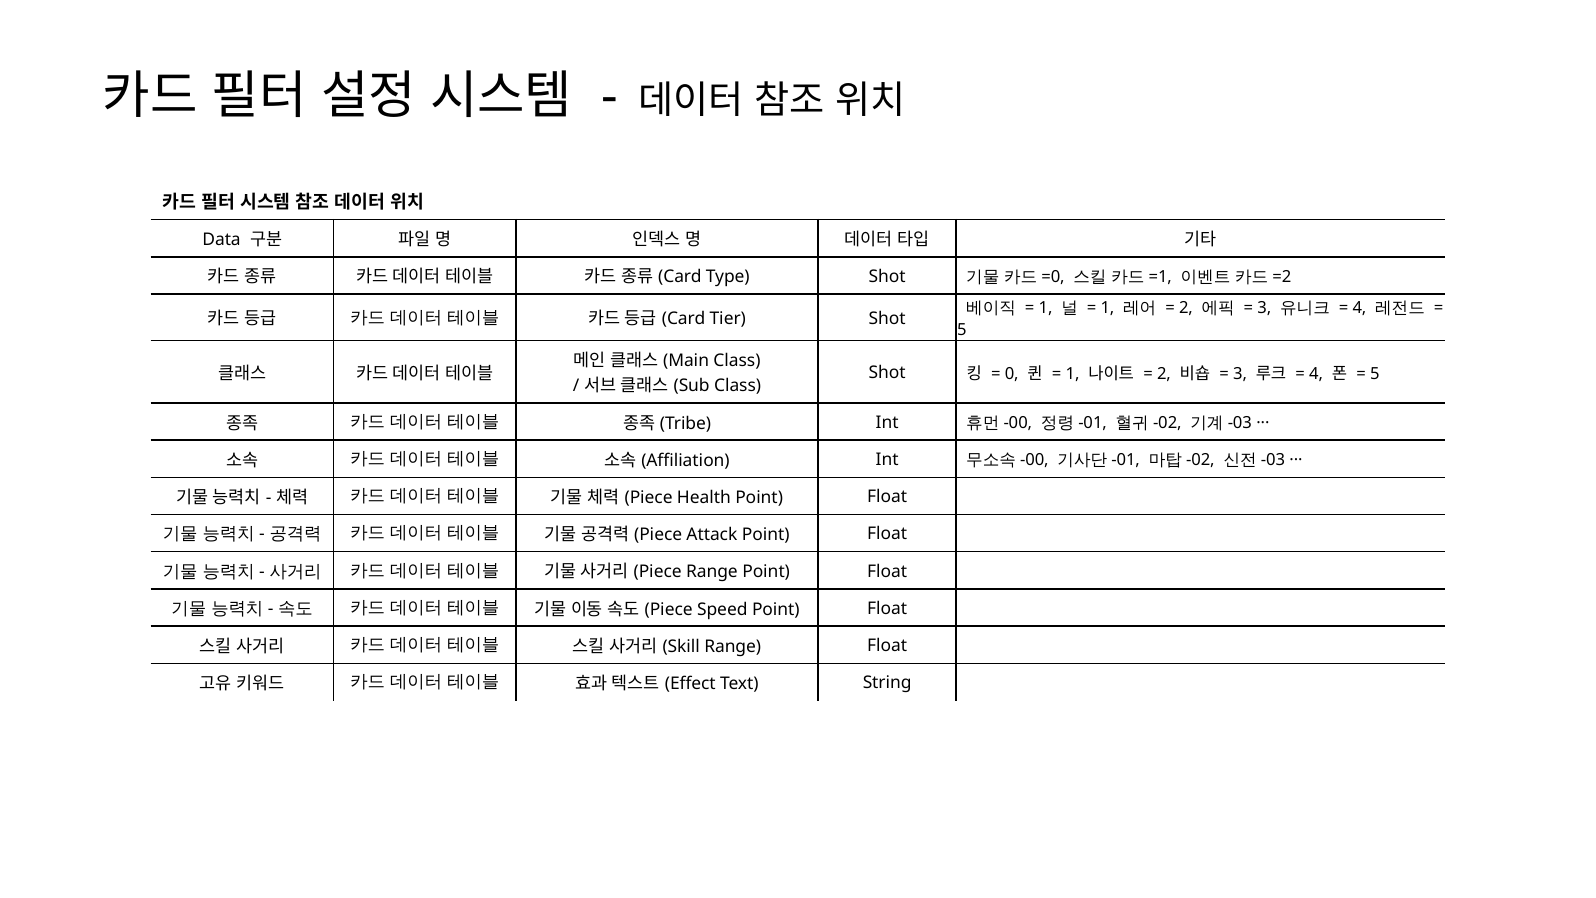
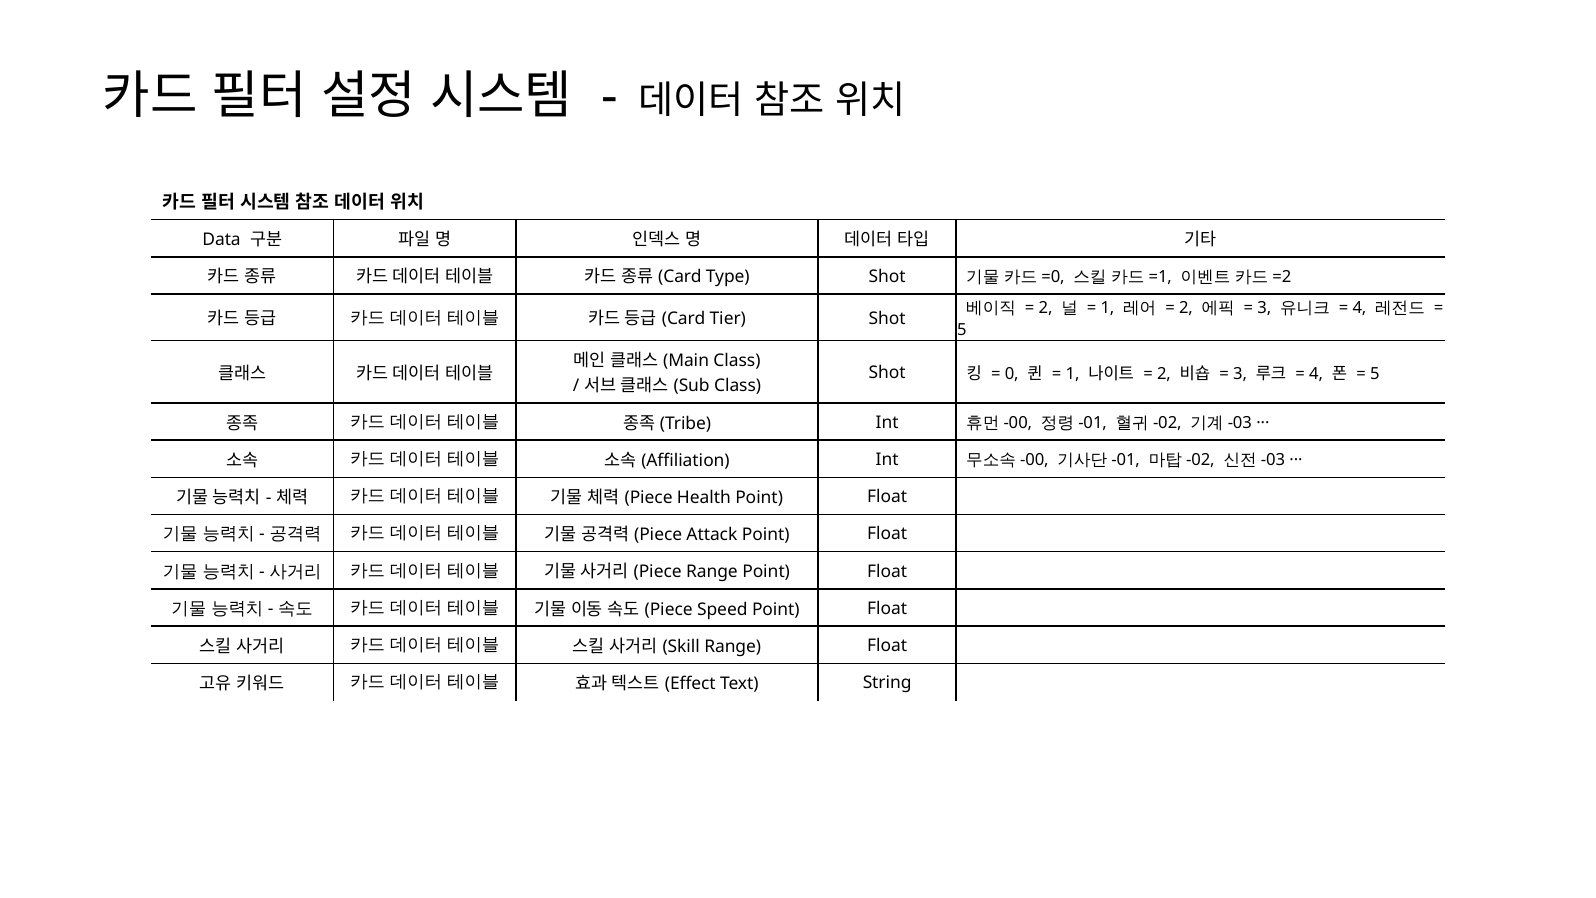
1: 1 -> 2 (1046, 307)
